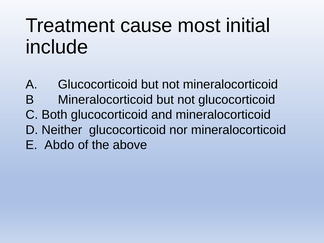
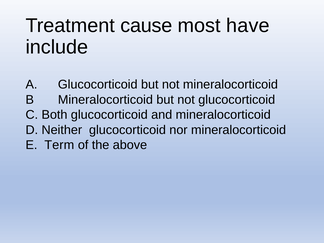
initial: initial -> have (248, 26)
Abdo: Abdo -> Term (59, 145)
